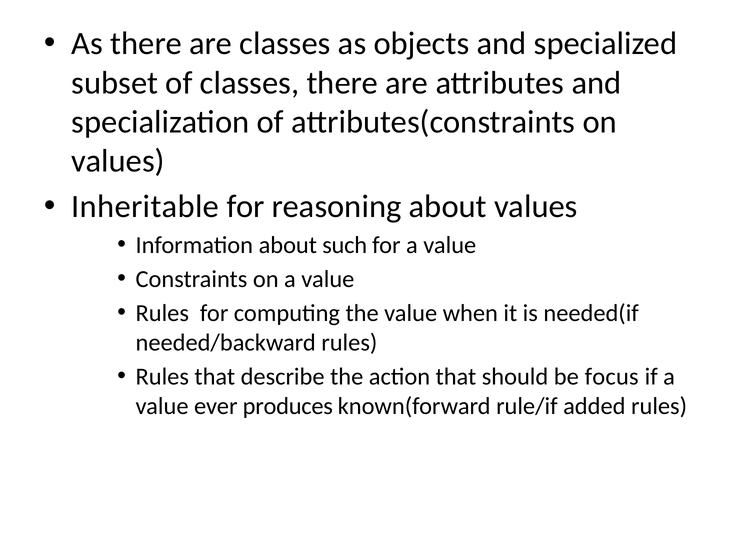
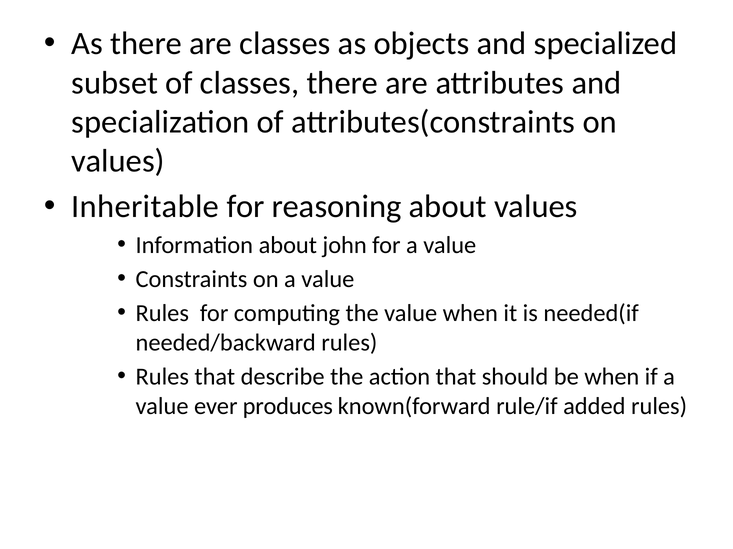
such: such -> john (345, 245)
be focus: focus -> when (612, 377)
